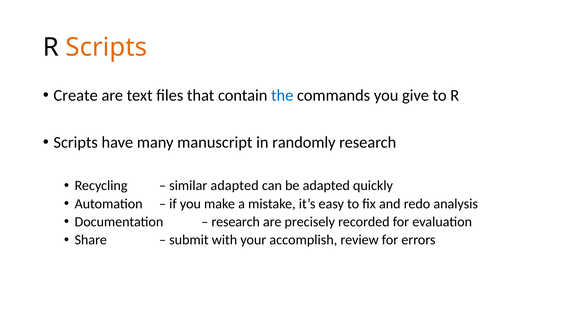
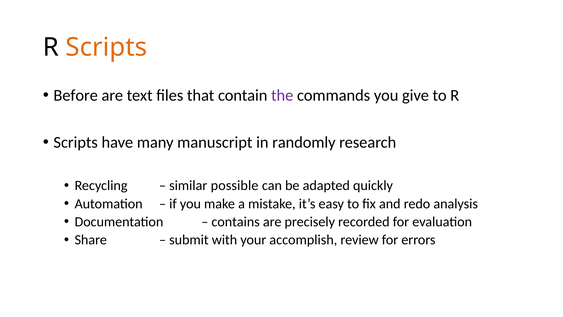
Create: Create -> Before (76, 95)
the colour: blue -> purple (282, 95)
similar adapted: adapted -> possible (235, 185)
research: research -> contains (236, 222)
